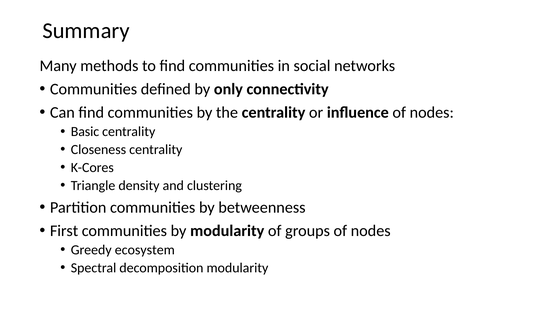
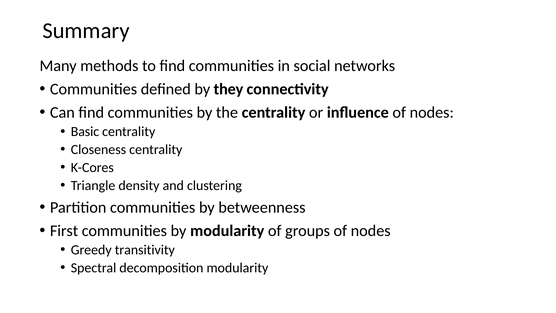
only: only -> they (228, 89)
ecosystem: ecosystem -> transitivity (145, 250)
